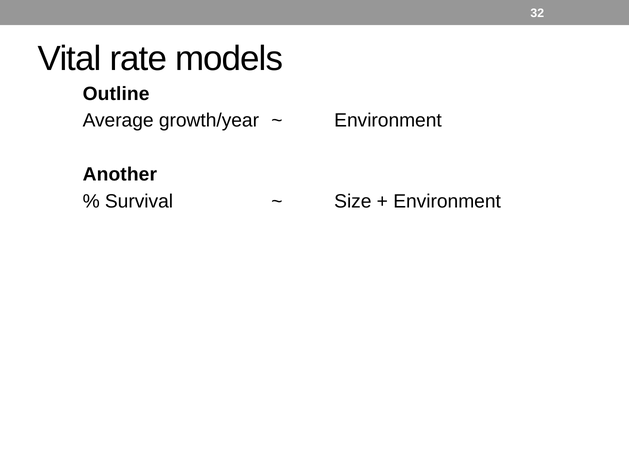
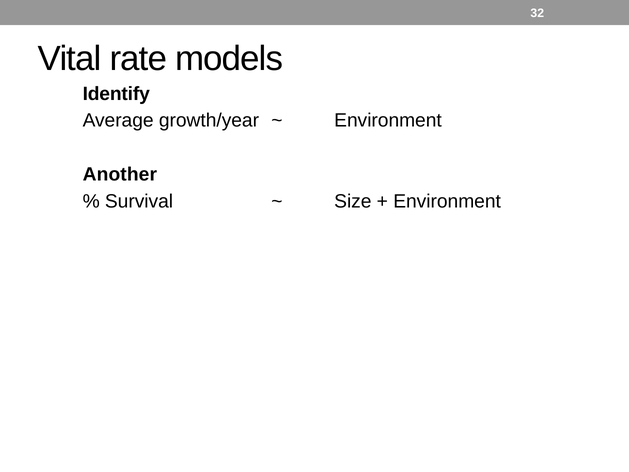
Outline: Outline -> Identify (116, 94)
